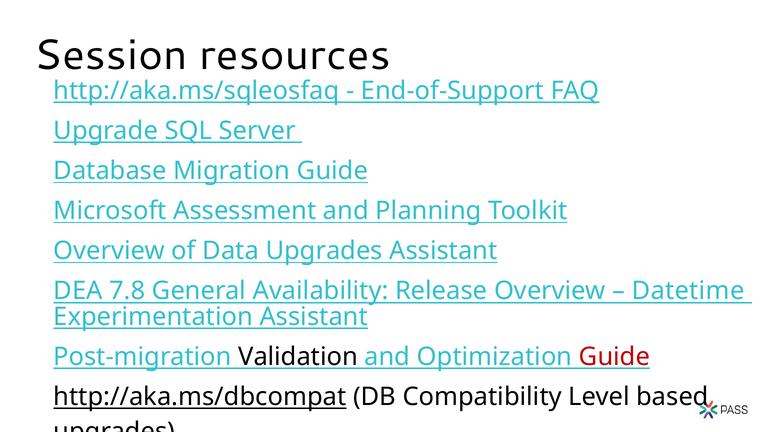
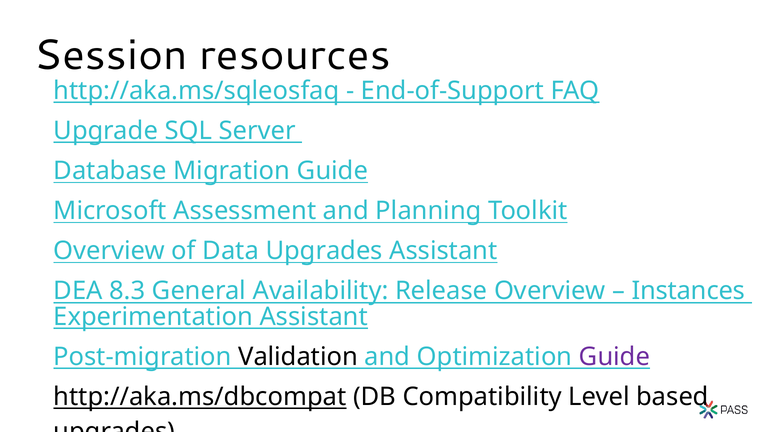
7.8: 7.8 -> 8.3 (127, 291)
Datetime: Datetime -> Instances (688, 291)
Guide colour: red -> purple (615, 356)
